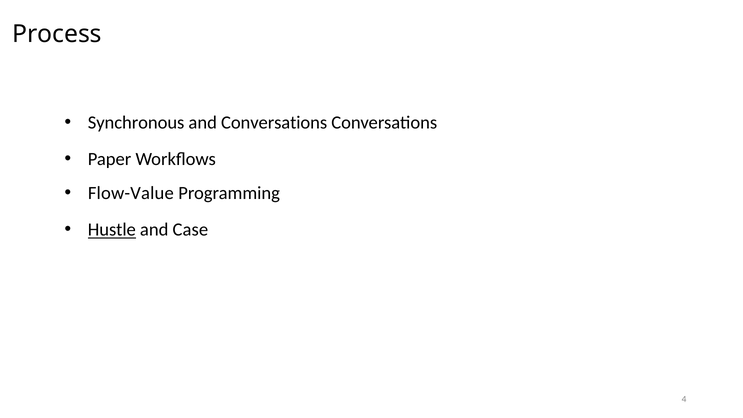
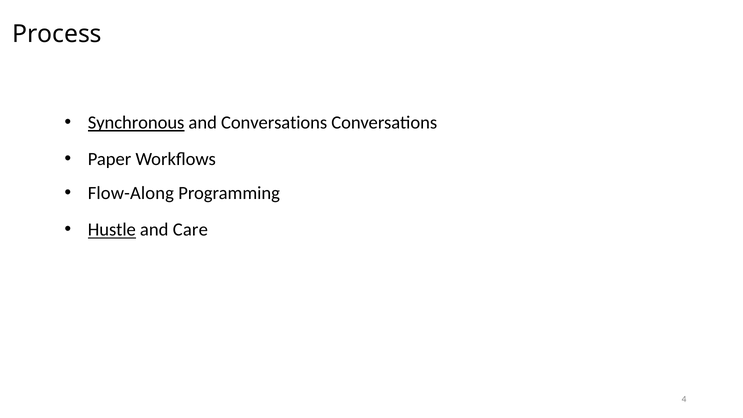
Synchronous underline: none -> present (136, 123)
Flow-Value: Flow-Value -> Flow-Along (131, 193)
Case: Case -> Care (190, 230)
